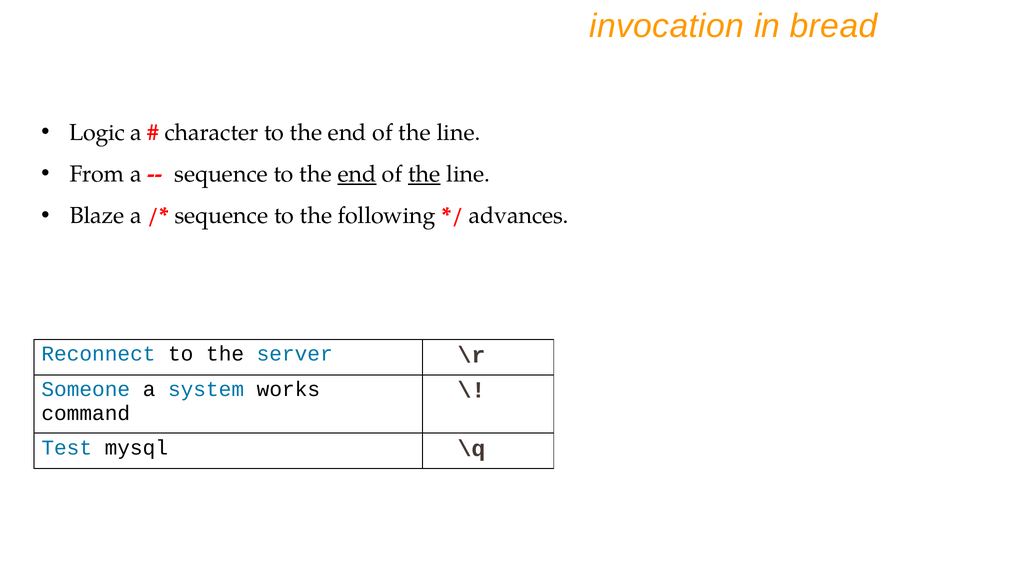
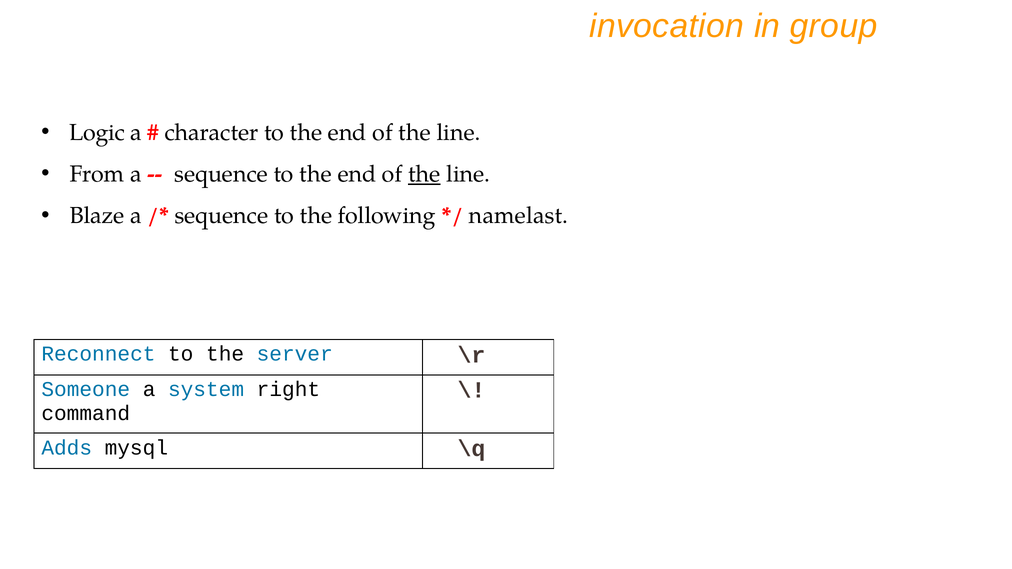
bread: bread -> group (834, 26)
end underline: present -> none (357, 174)
advances: advances -> namelast (519, 216)
works: works -> right (288, 390)
Test: Test -> Adds (67, 448)
